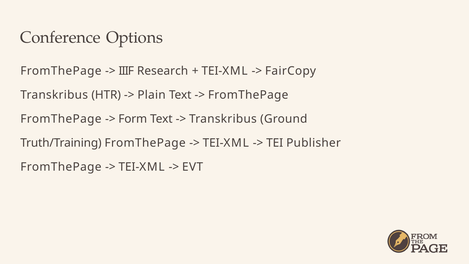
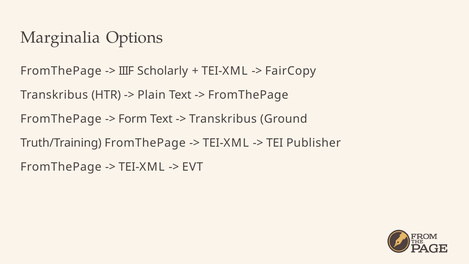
Conference: Conference -> Marginalia (60, 38)
Research: Research -> Scholarly (163, 71)
